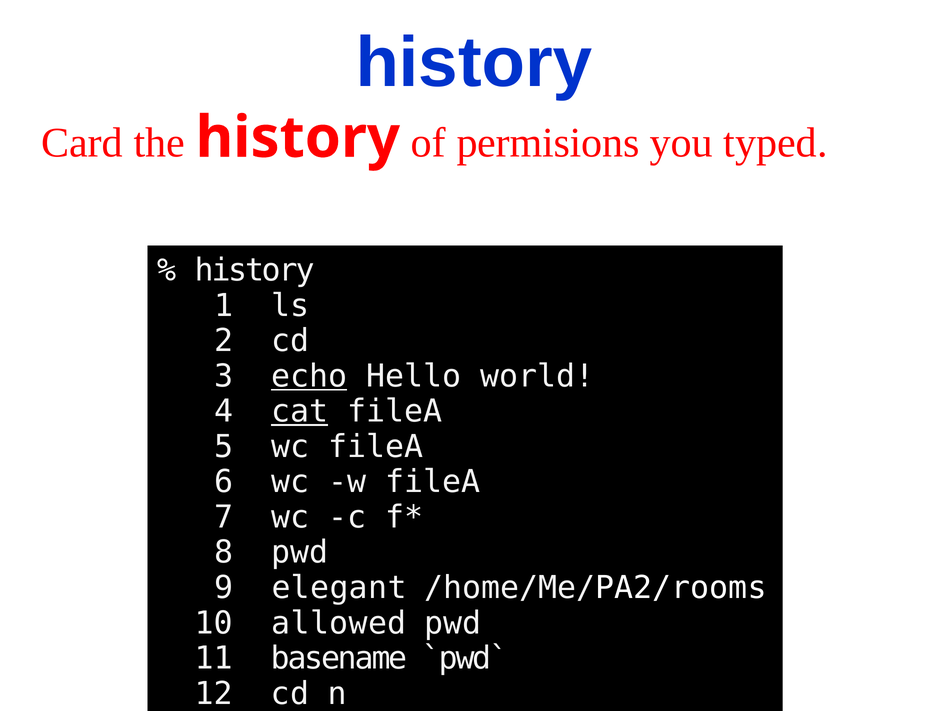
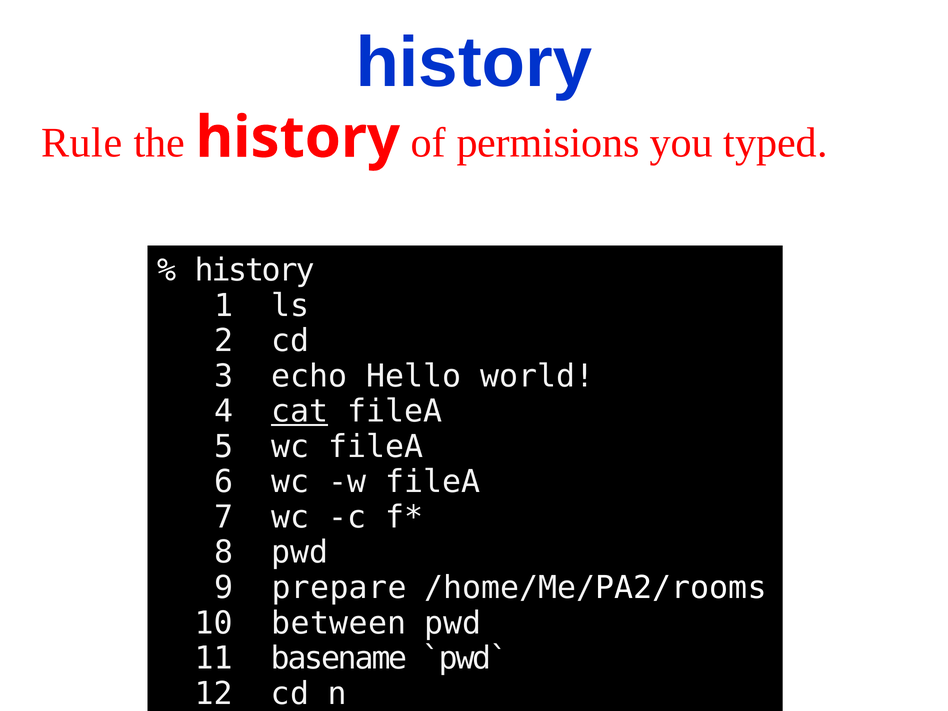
Card: Card -> Rule (82, 143)
echo underline: present -> none (309, 376)
elegant: elegant -> prepare (339, 588)
allowed: allowed -> between (339, 623)
